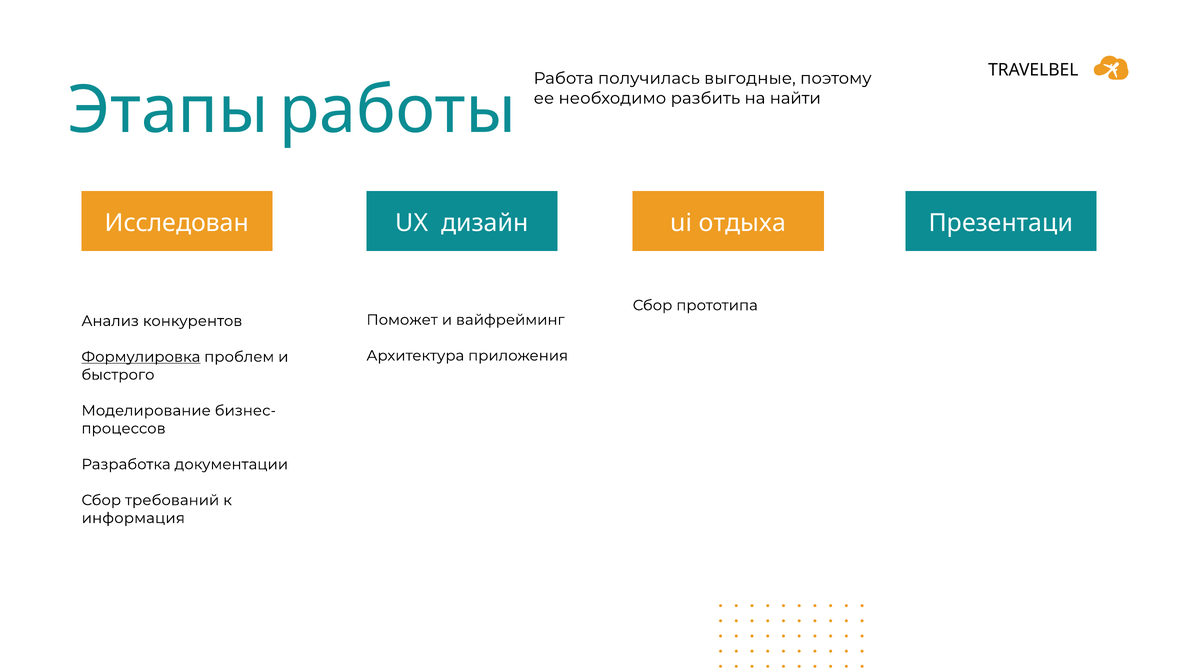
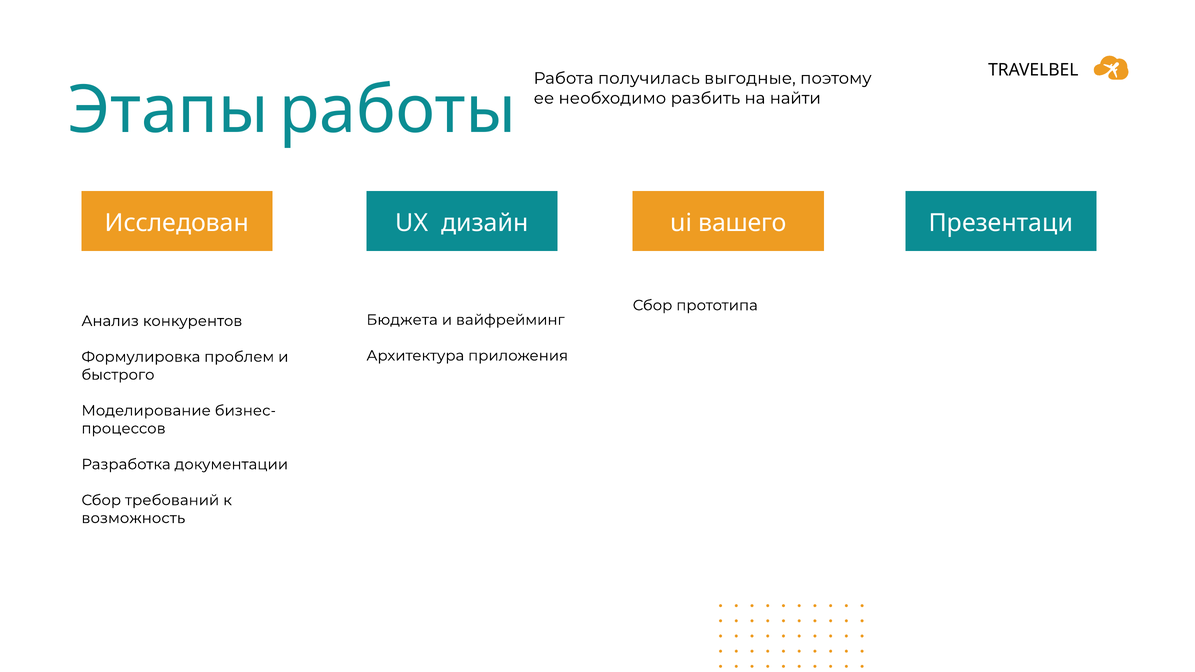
отдыха: отдыха -> вашего (742, 223)
Поможет: Поможет -> Бюджета (402, 320)
Формулировка underline: present -> none (141, 357)
информация: информация -> возможность (133, 518)
